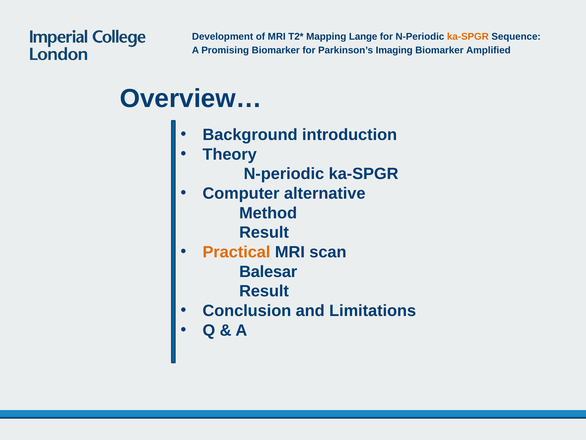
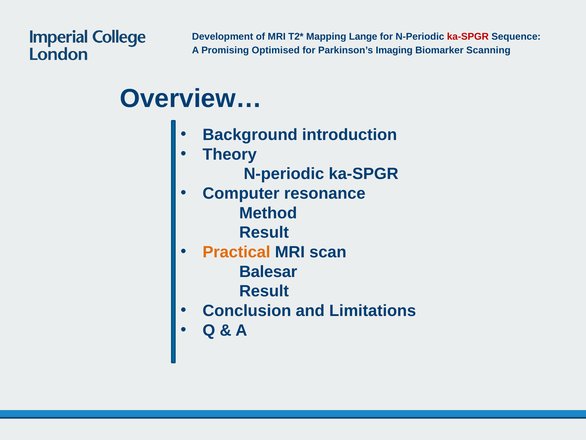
ka-SPGR colour: orange -> red (468, 37)
Promising Biomarker: Biomarker -> Optimised (276, 50)
Amplified: Amplified -> Scanning (488, 50)
alternative: alternative -> resonance (325, 193)
